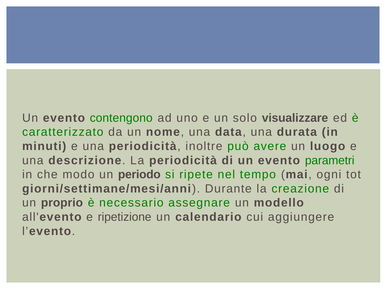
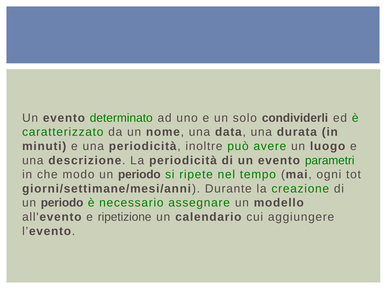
contengono: contengono -> determinato (121, 118)
visualizzare: visualizzare -> condividerli (295, 118)
proprio: proprio -> periodo (62, 203)
